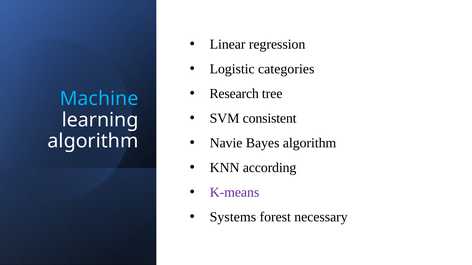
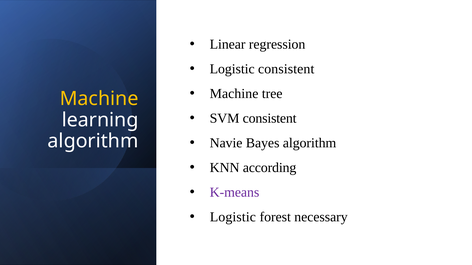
Logistic categories: categories -> consistent (286, 69)
Research: Research -> Machine (234, 94)
Machine colour: light blue -> yellow (99, 99)
Systems: Systems -> Logistic (233, 217)
